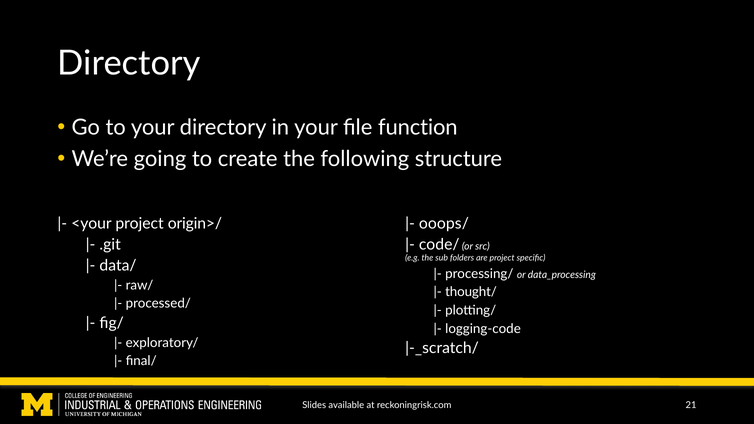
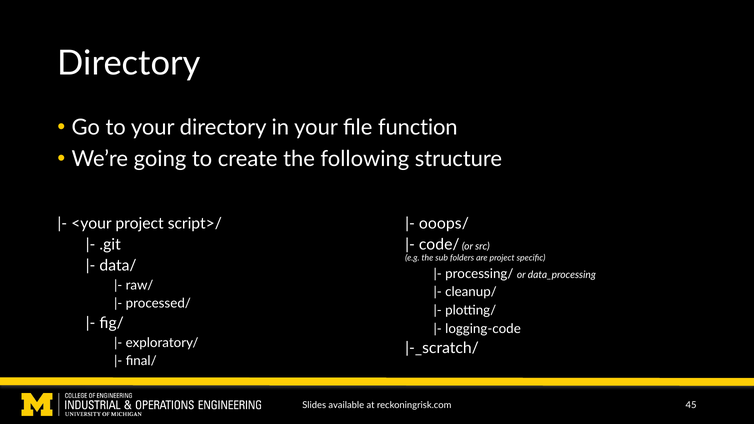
origin>/: origin>/ -> script>/ (195, 224)
thought/: thought/ -> cleanup/ (471, 292)
21: 21 -> 45 (691, 405)
